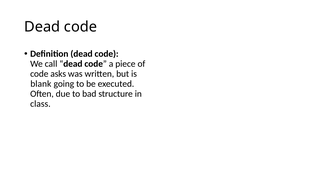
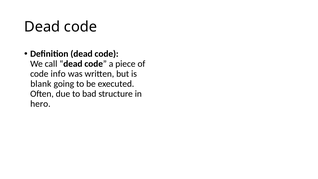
asks: asks -> info (58, 74)
class: class -> hero (40, 104)
